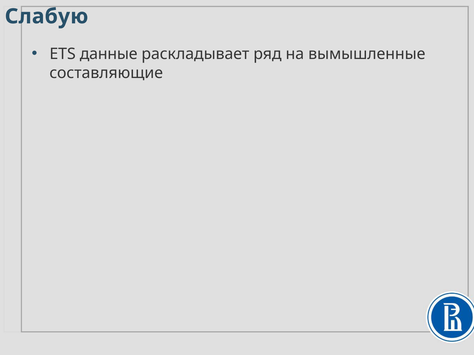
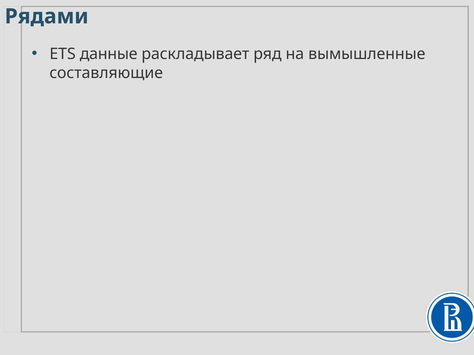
Слабую: Слабую -> Рядами (47, 16)
